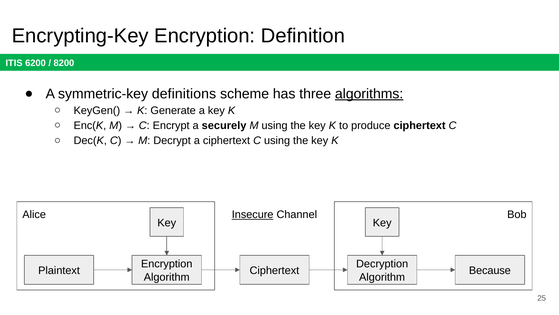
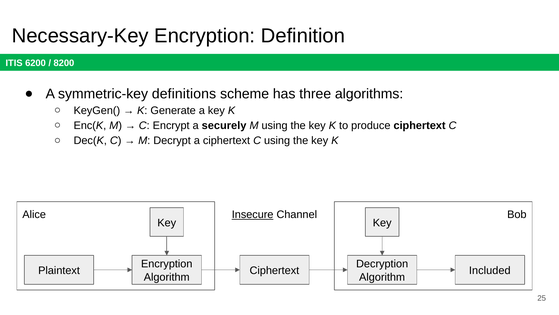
Encrypting-Key: Encrypting-Key -> Necessary-Key (80, 36)
algorithms underline: present -> none (369, 94)
Because: Because -> Included (490, 270)
